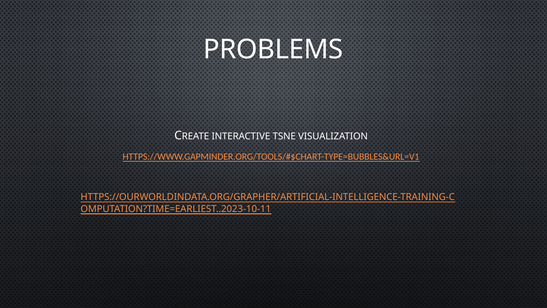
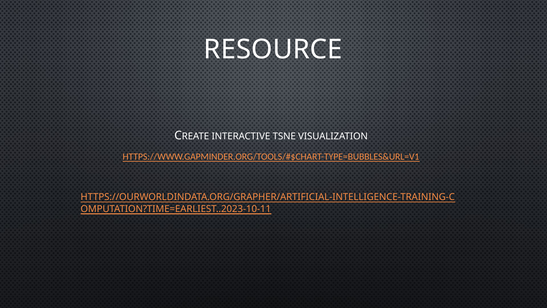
PROBLEMS: PROBLEMS -> RESOURCE (273, 49)
